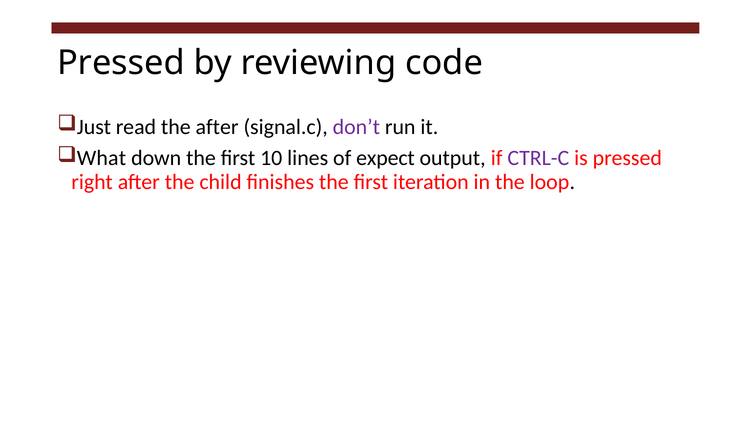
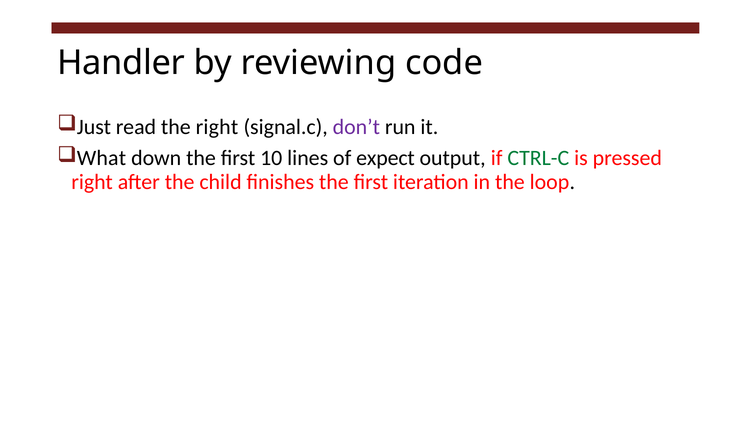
Pressed: Pressed -> Handler (121, 63)
the after: after -> right (217, 127)
CTRL-C colour: purple -> green (538, 158)
